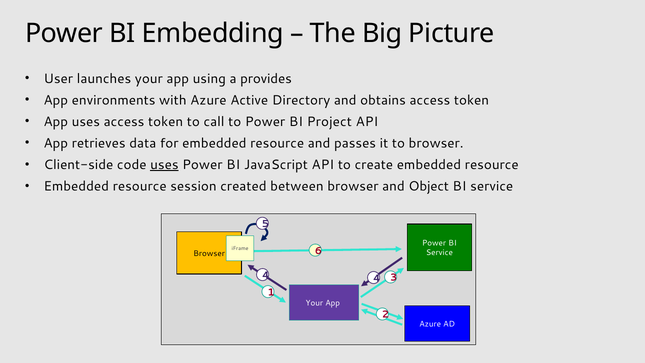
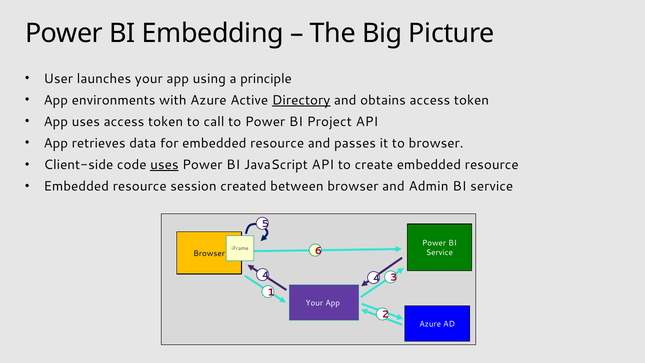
provides: provides -> principle (266, 79)
Directory underline: none -> present (301, 100)
Object: Object -> Admin (429, 186)
